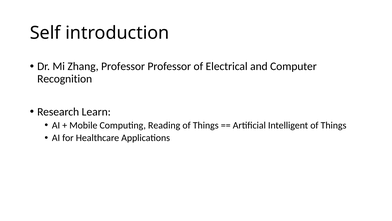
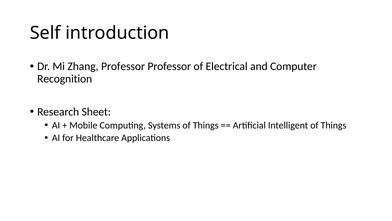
Learn: Learn -> Sheet (96, 111)
Reading: Reading -> Systems (164, 125)
